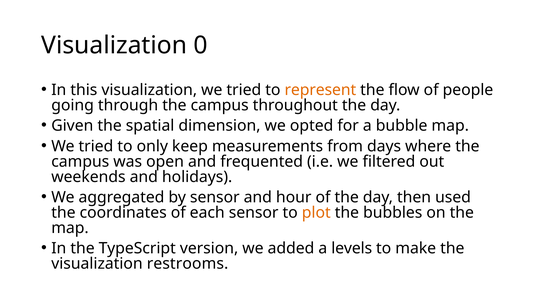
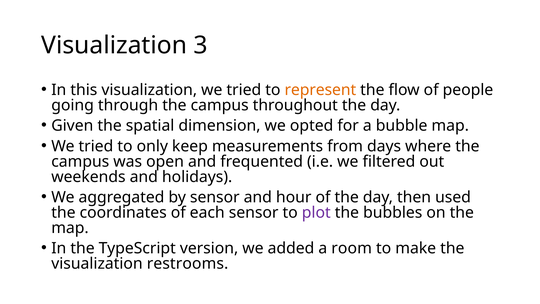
0: 0 -> 3 (201, 45)
plot colour: orange -> purple (316, 212)
levels: levels -> room (352, 248)
